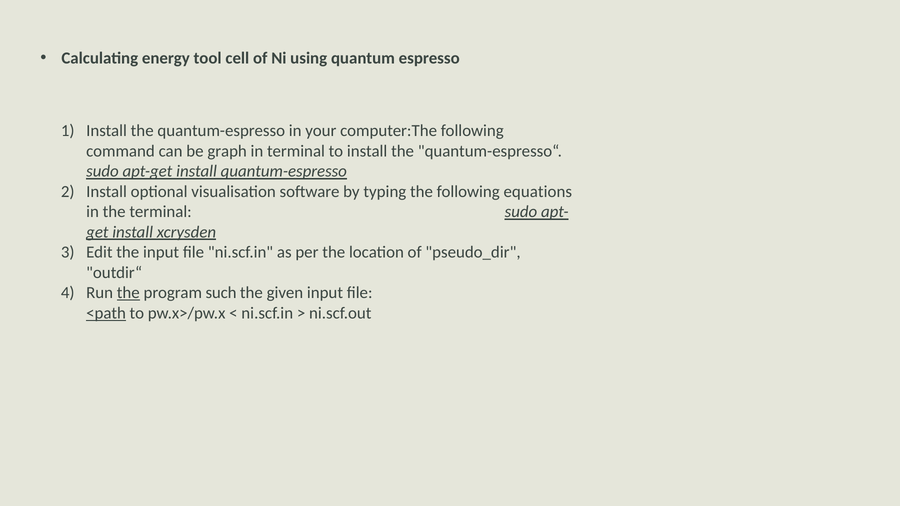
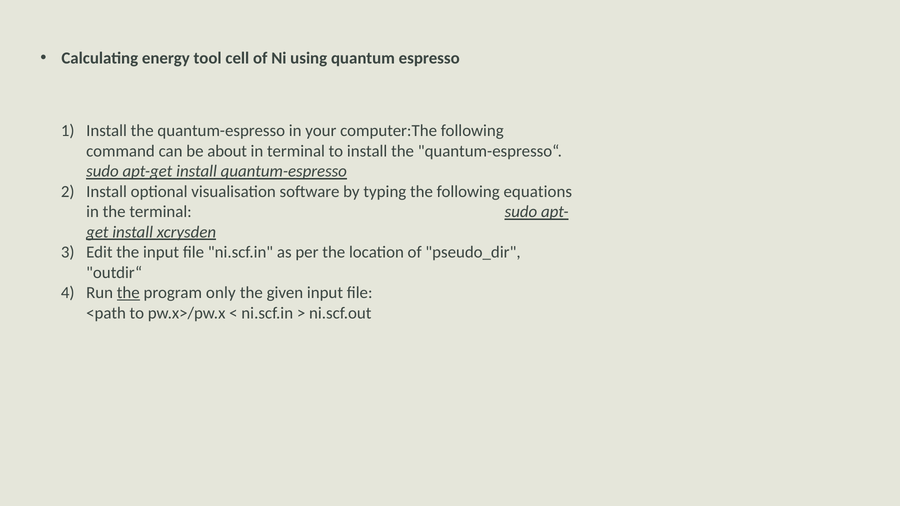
graph: graph -> about (227, 151)
such: such -> only (221, 293)
<path underline: present -> none (106, 313)
